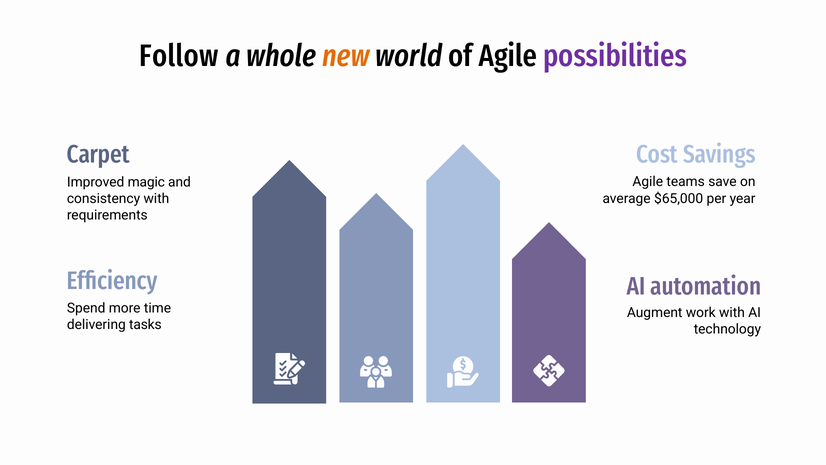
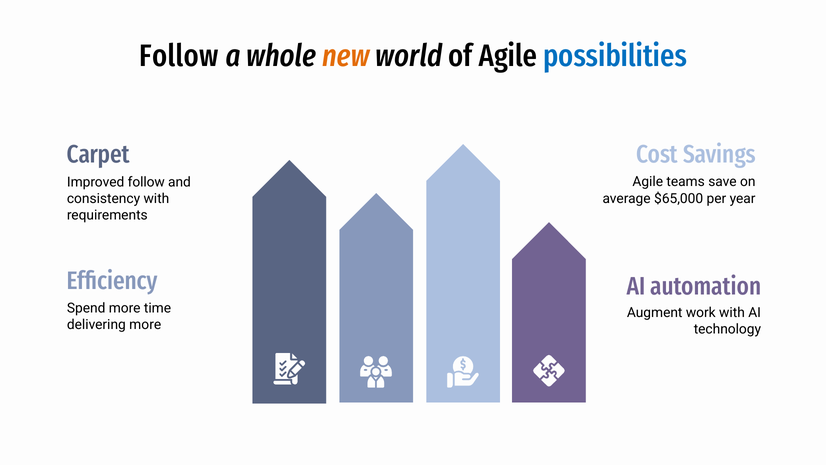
possibilities colour: purple -> blue (615, 56)
Improved magic: magic -> follow (146, 182)
delivering tasks: tasks -> more (145, 325)
